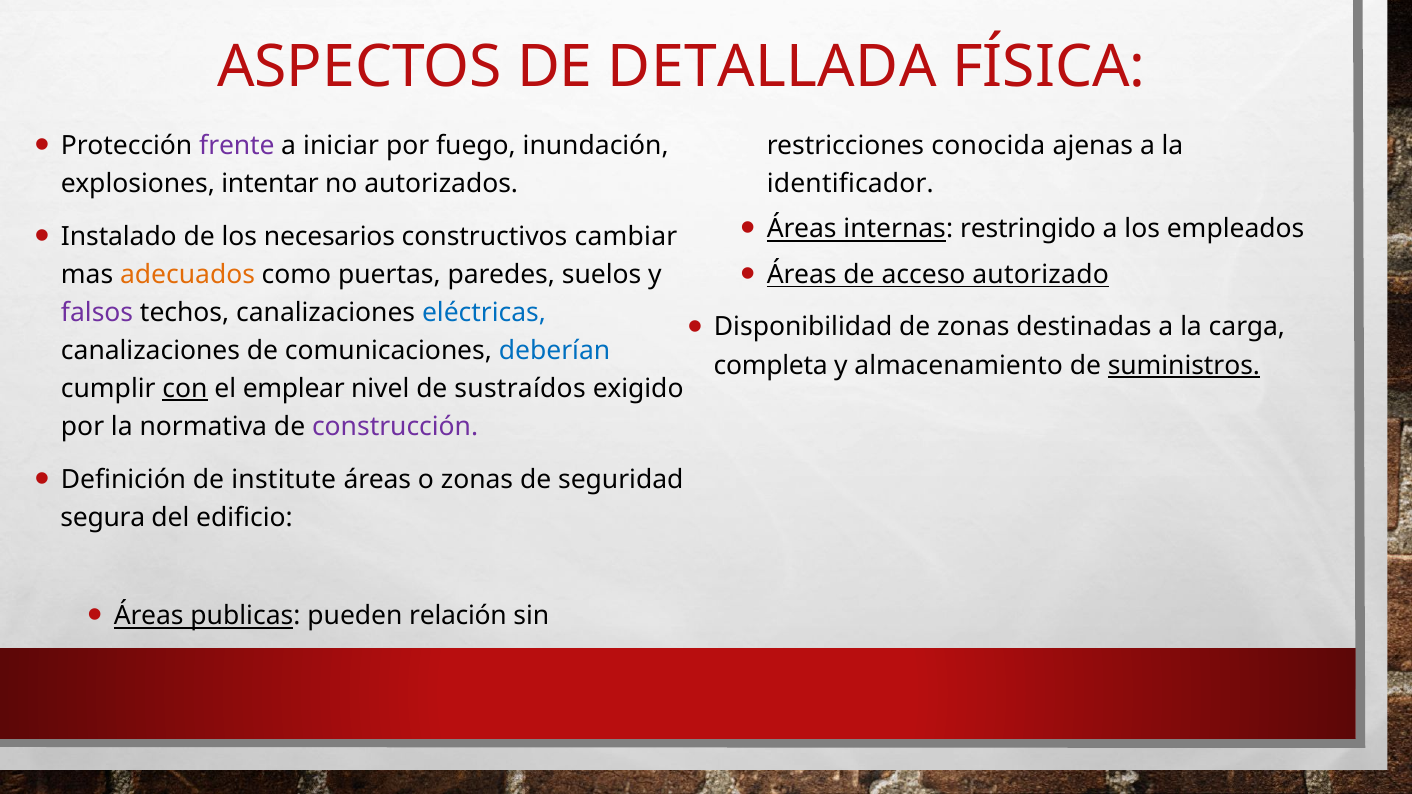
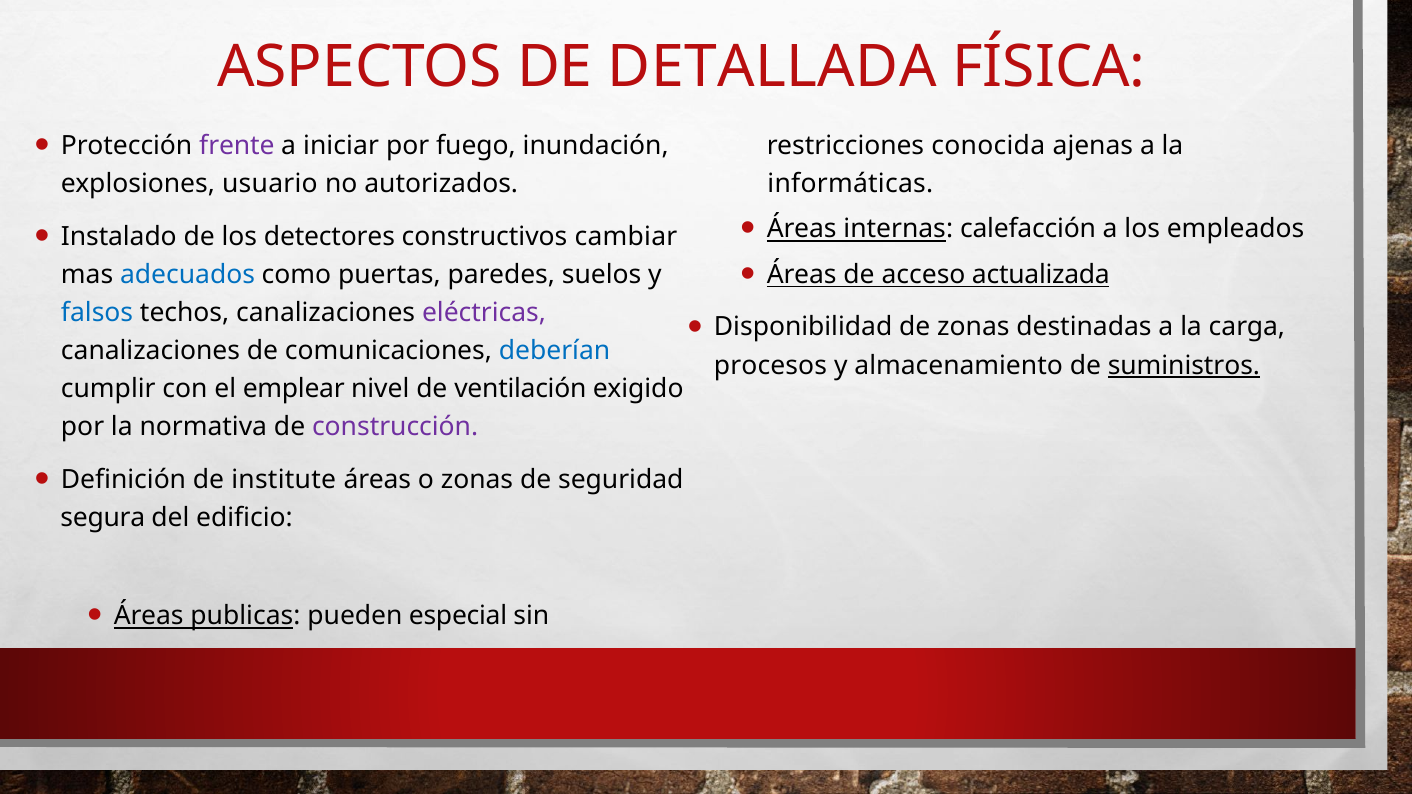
intentar: intentar -> usuario (270, 184)
identificador: identificador -> informáticas (850, 184)
restringido: restringido -> calefacción (1028, 229)
necesarios: necesarios -> detectores (329, 236)
autorizado: autorizado -> actualizada (1041, 275)
adecuados colour: orange -> blue (188, 275)
falsos colour: purple -> blue (97, 313)
eléctricas colour: blue -> purple (484, 313)
completa: completa -> procesos (771, 365)
con underline: present -> none (185, 389)
sustraídos: sustraídos -> ventilación (520, 389)
relación: relación -> especial (458, 616)
